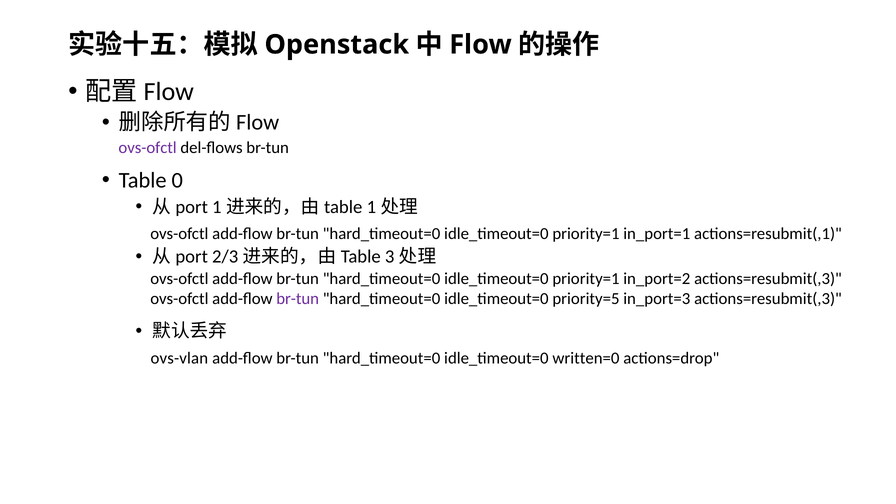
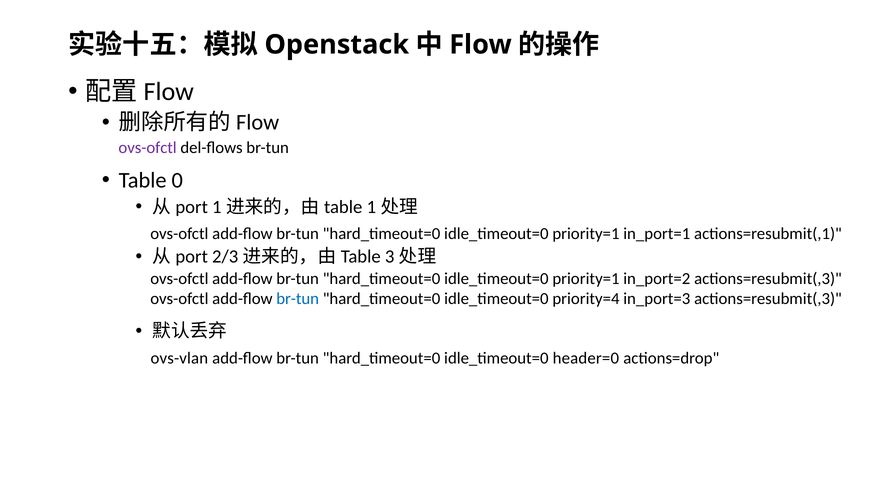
br-tun colour: purple -> blue (298, 299)
priority=5: priority=5 -> priority=4 (586, 299)
written=0: written=0 -> header=0 (586, 358)
